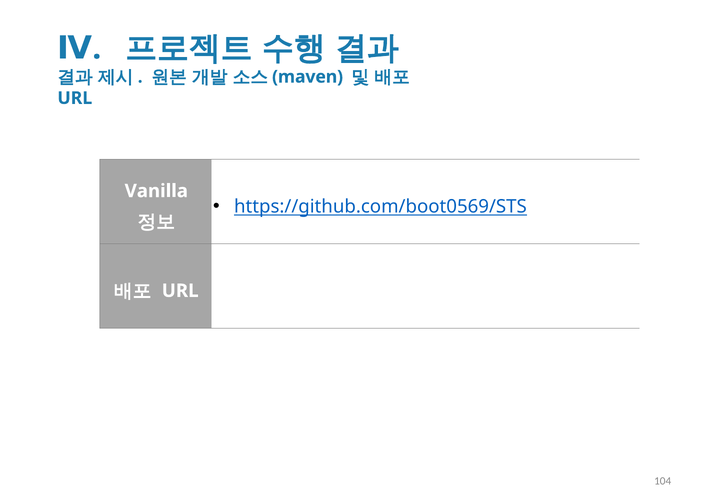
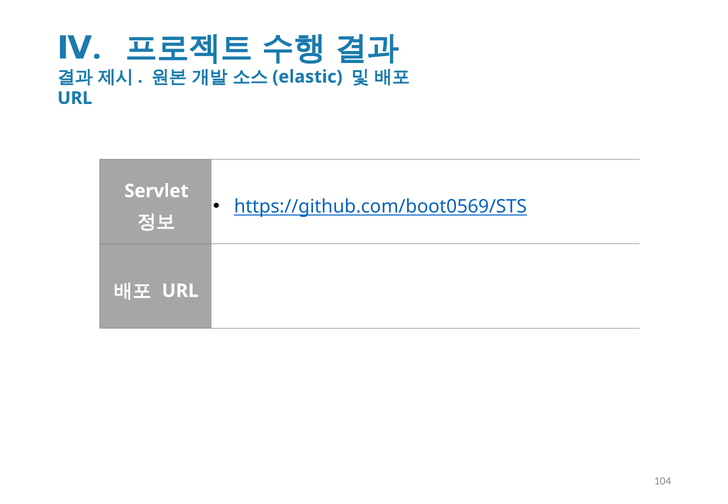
maven: maven -> elastic (307, 77)
Vanilla: Vanilla -> Servlet (156, 191)
